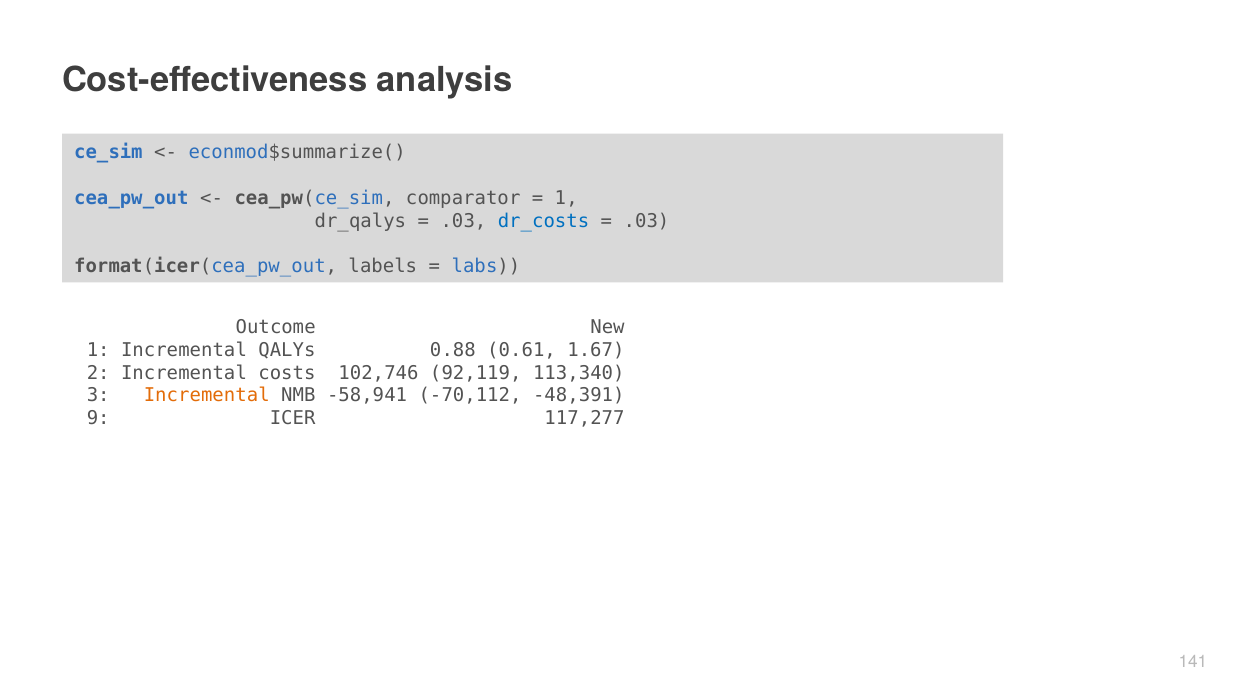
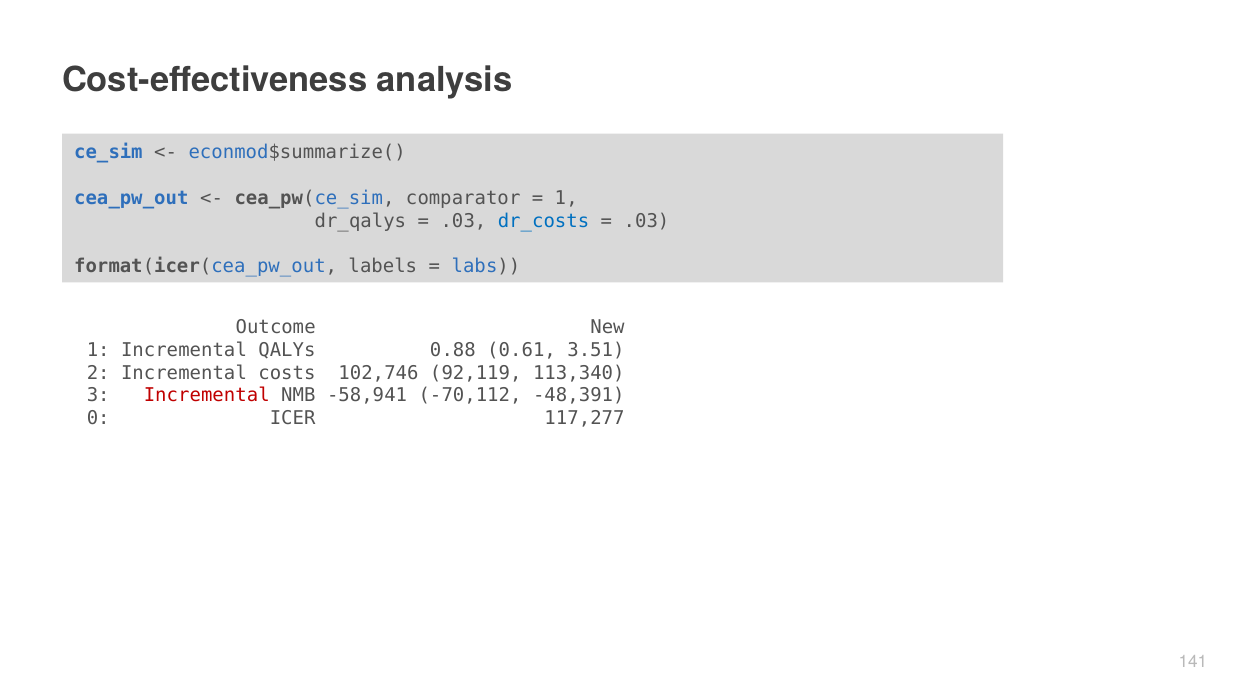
1.67: 1.67 -> 3.51 (596, 350)
Incremental colour: orange -> red (207, 396)
9: 9 -> 0 (98, 418)
